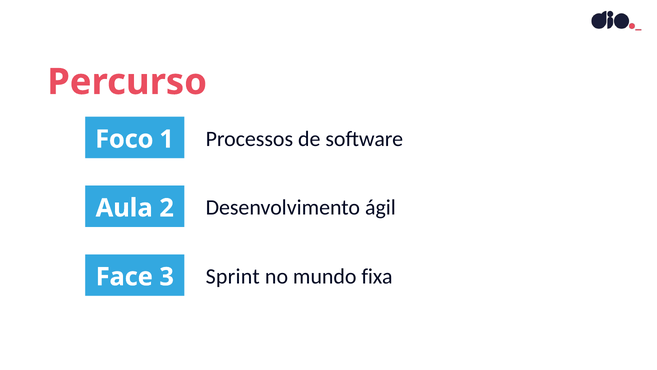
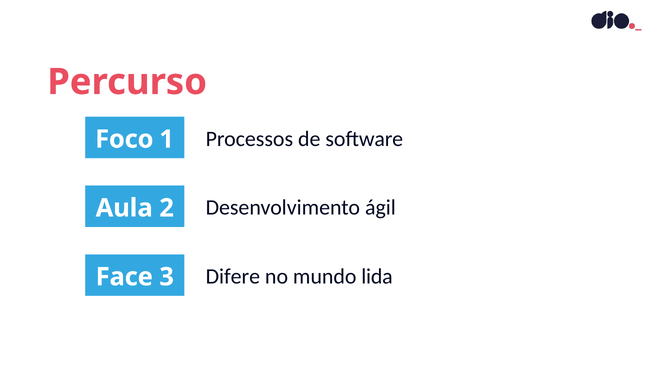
Sprint: Sprint -> Difere (233, 276)
fixa: fixa -> lida (377, 276)
